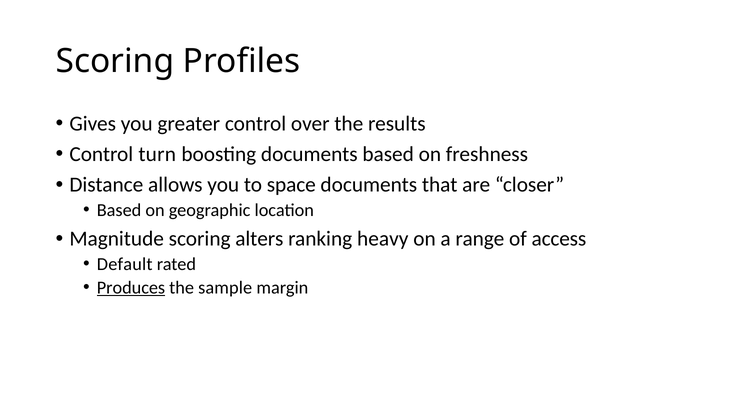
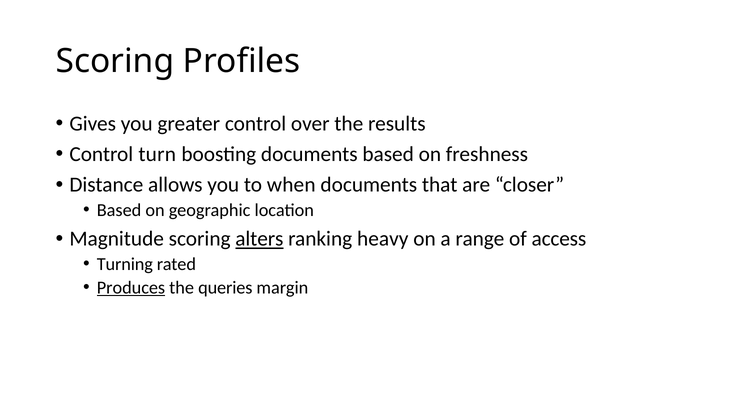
space: space -> when (291, 185)
alters underline: none -> present (259, 239)
Default: Default -> Turning (125, 264)
sample: sample -> queries (225, 288)
